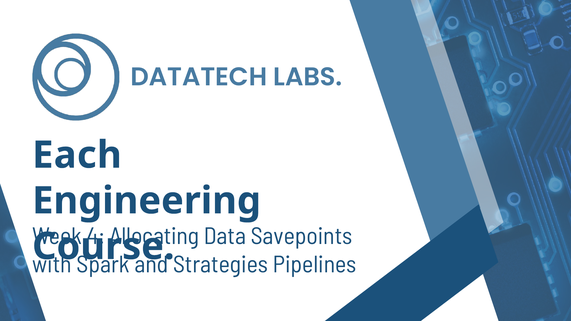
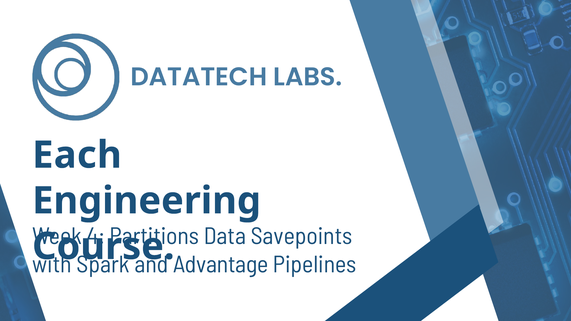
Allocating: Allocating -> Partitions (154, 236)
Strategies: Strategies -> Advantage (221, 265)
